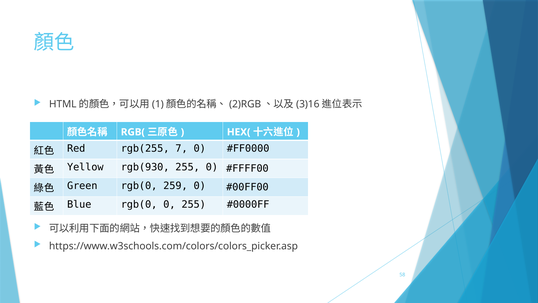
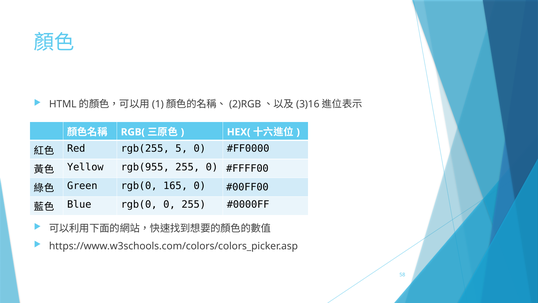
7: 7 -> 5 (182, 148)
rgb(930: rgb(930 -> rgb(955 (145, 167)
259: 259 -> 165 (175, 186)
